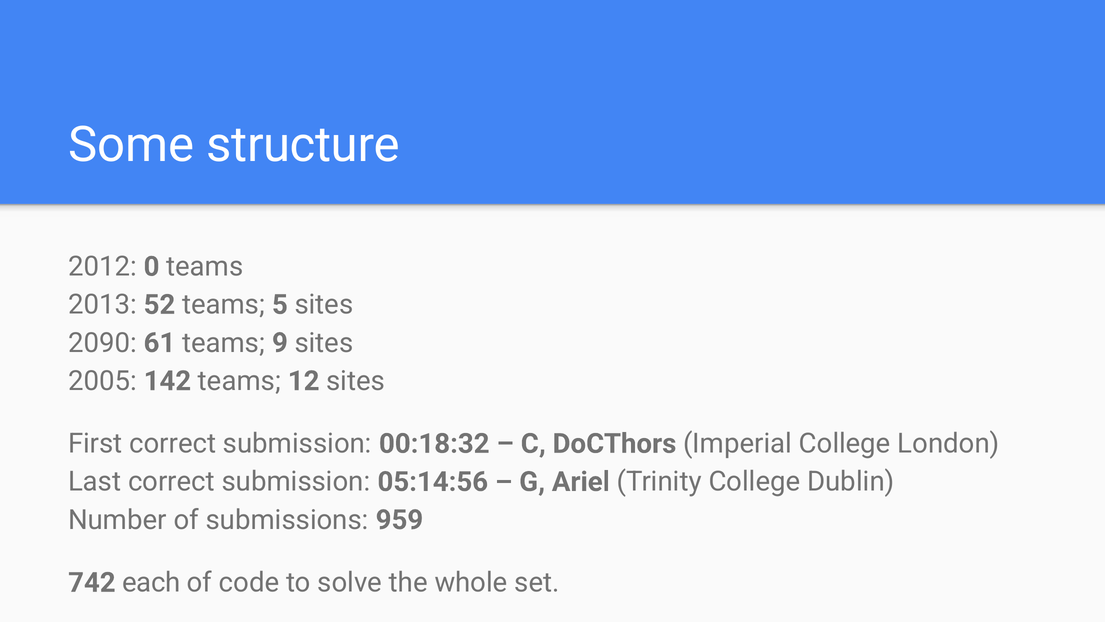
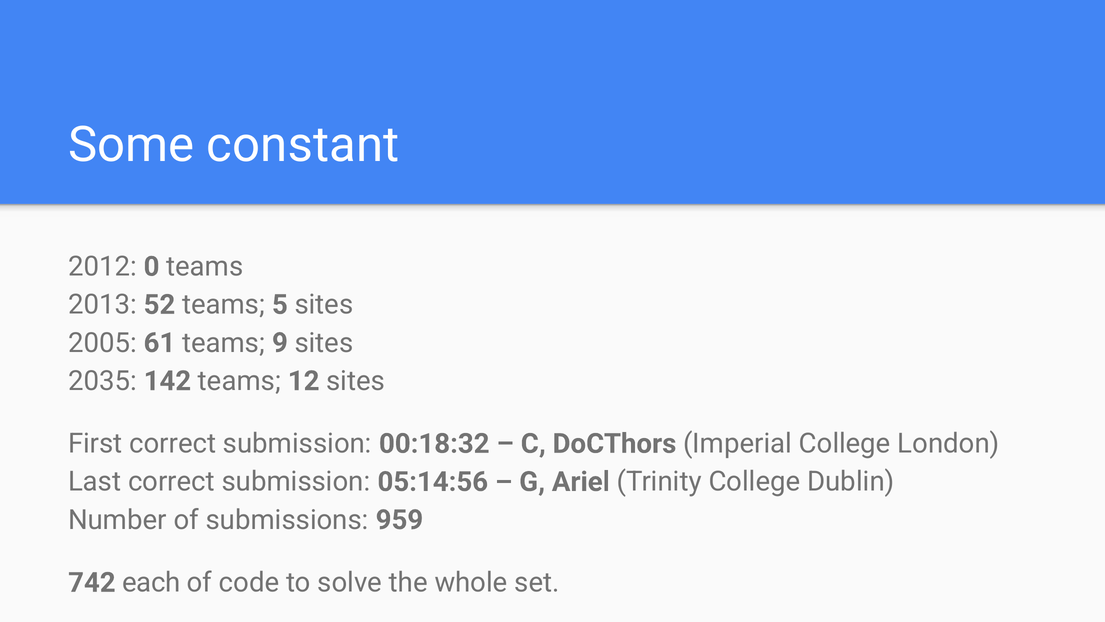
structure: structure -> constant (303, 145)
2090: 2090 -> 2005 (102, 343)
2005: 2005 -> 2035 (102, 381)
